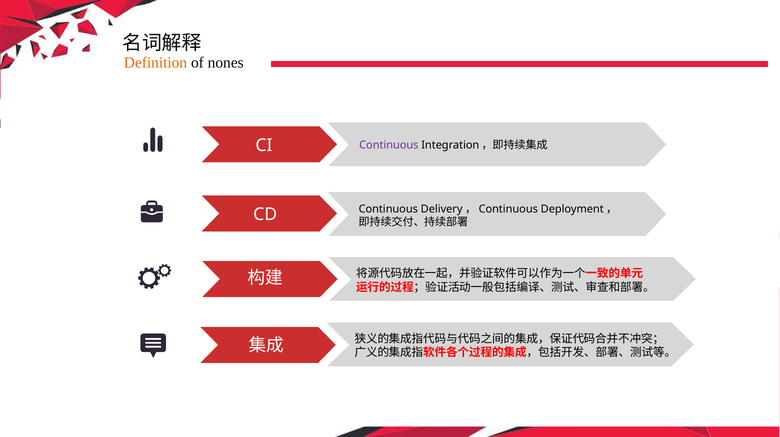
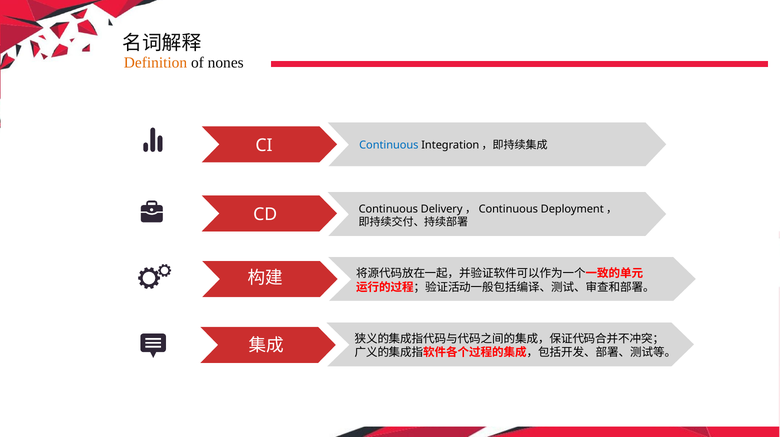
Continuous colour: purple -> blue (389, 145)
